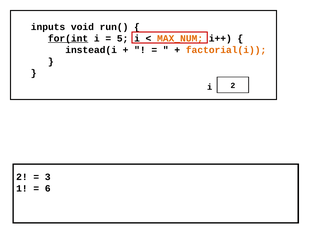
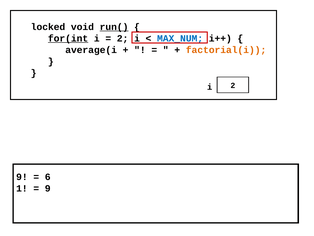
inputs: inputs -> locked (48, 27)
run( underline: none -> present (114, 27)
5: 5 -> 2 (123, 38)
MAX_NUM colour: orange -> blue (180, 38)
instead(i: instead(i -> average(i (91, 50)
2: 2 -> 9 (22, 177)
3: 3 -> 6 (48, 177)
6: 6 -> 9 (48, 188)
